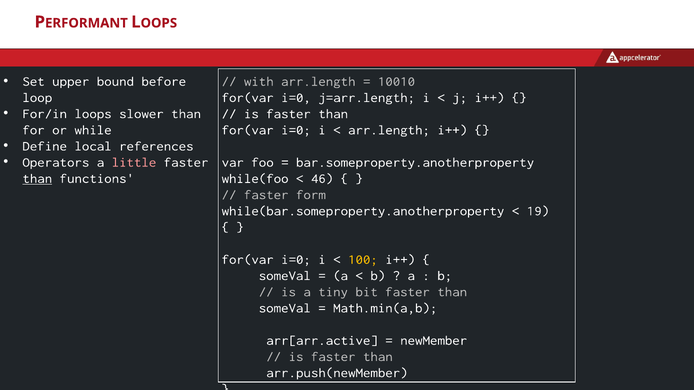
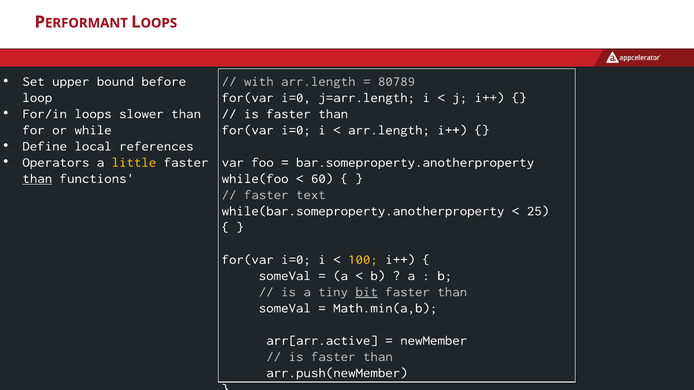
10010: 10010 -> 80789 (396, 81)
little colour: pink -> yellow (134, 162)
46: 46 -> 60 (322, 179)
form: form -> text (311, 195)
19: 19 -> 25 (538, 211)
bit underline: none -> present (367, 292)
